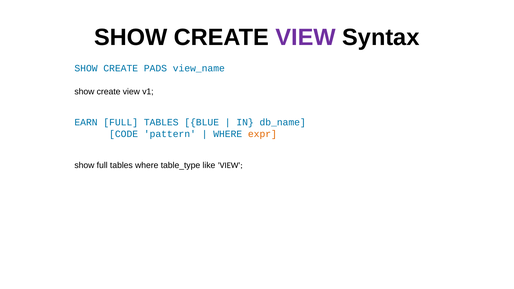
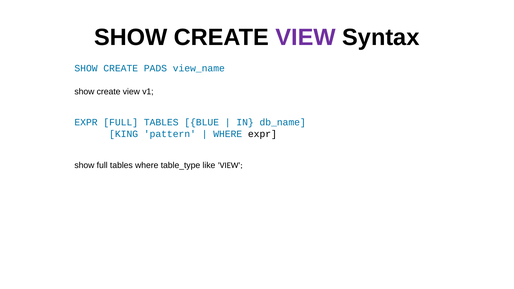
EARN: EARN -> EXPR (86, 122)
CODE: CODE -> KING (124, 134)
expr colour: orange -> black (262, 134)
